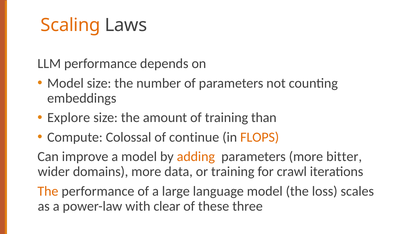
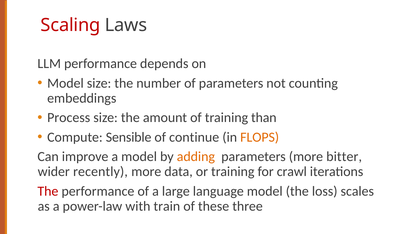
Scaling colour: orange -> red (71, 25)
Explore: Explore -> Process (69, 118)
Colossal: Colossal -> Sensible (129, 137)
domains: domains -> recently (100, 172)
The colour: orange -> red (48, 191)
clear: clear -> train (167, 206)
